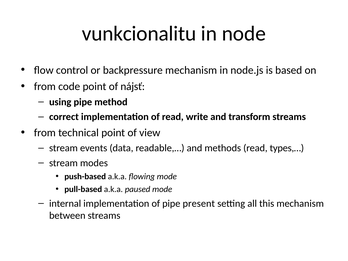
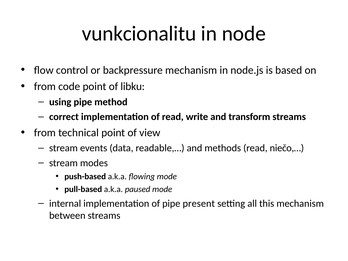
nájsť: nájsť -> libku (133, 87)
types,…: types,… -> niečo,… (287, 148)
